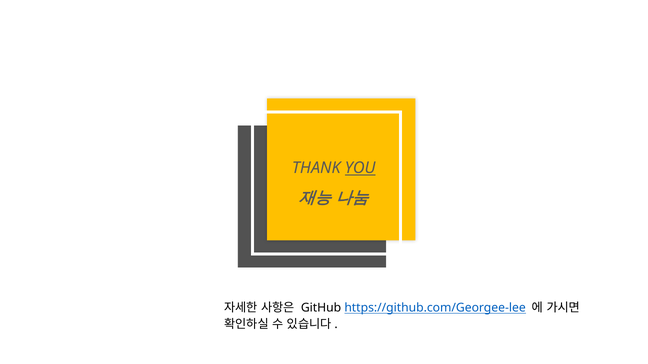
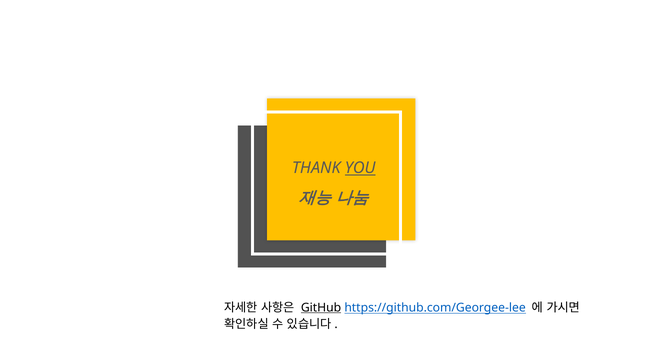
GitHub underline: none -> present (321, 308)
